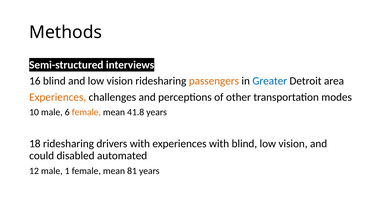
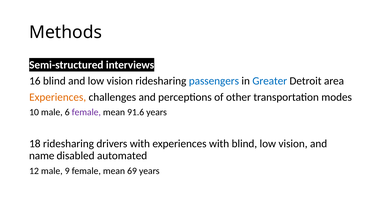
passengers colour: orange -> blue (214, 81)
female colour: orange -> purple (86, 112)
41.8: 41.8 -> 91.6 (136, 112)
could: could -> name (42, 155)
1: 1 -> 9 (67, 170)
81: 81 -> 69 (132, 170)
